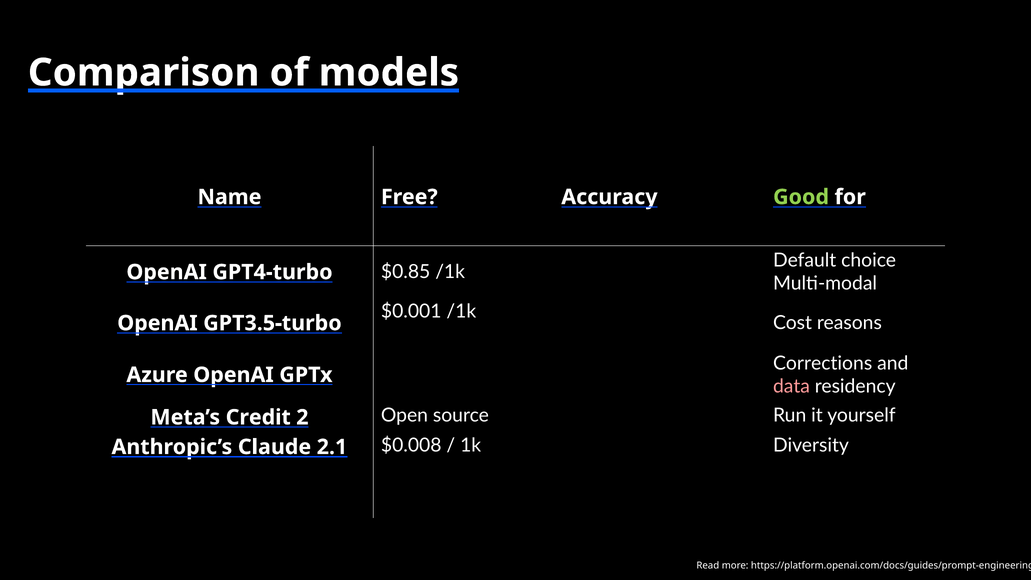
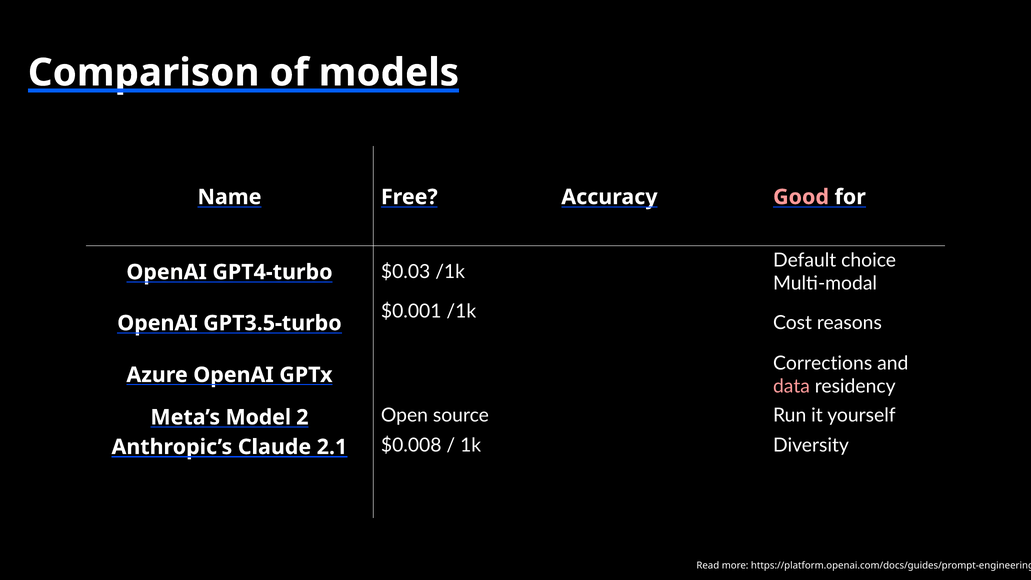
Good colour: light green -> pink (801, 197)
$0.85: $0.85 -> $0.03 (406, 272)
Credit: Credit -> Model (258, 417)
